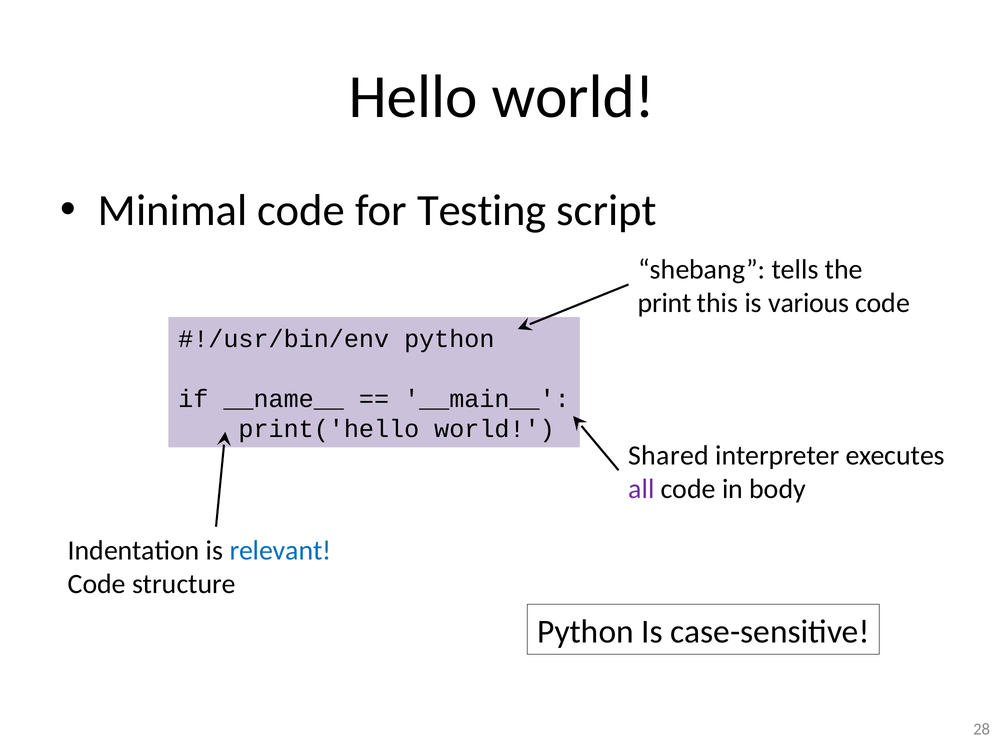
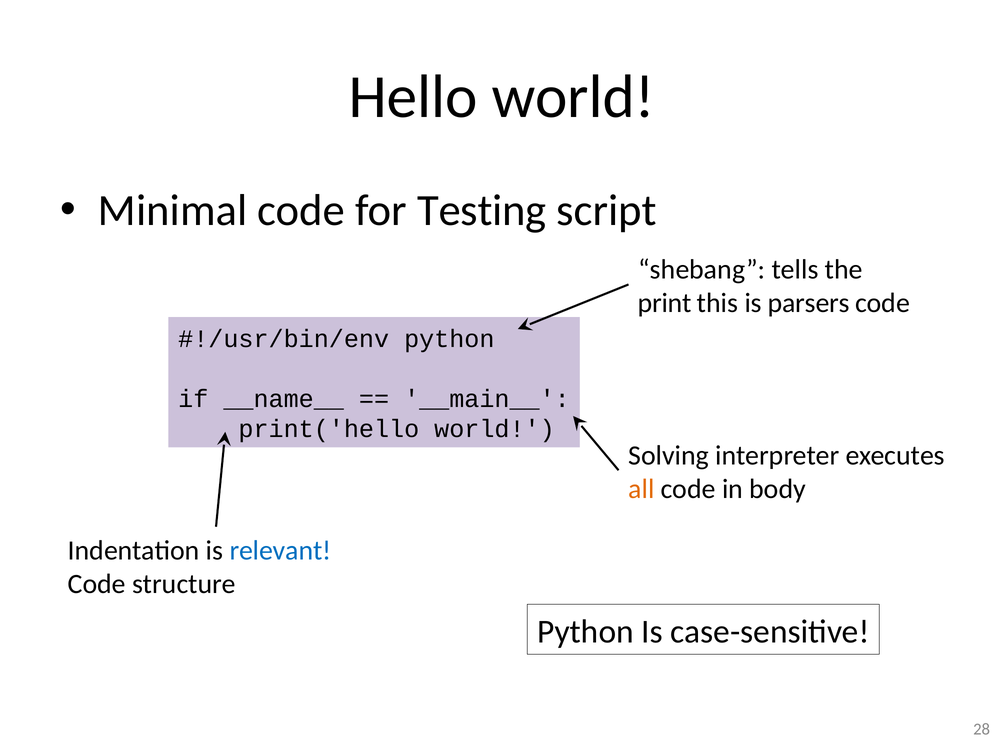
various: various -> parsers (809, 303)
Shared: Shared -> Solving (669, 455)
all colour: purple -> orange (641, 489)
